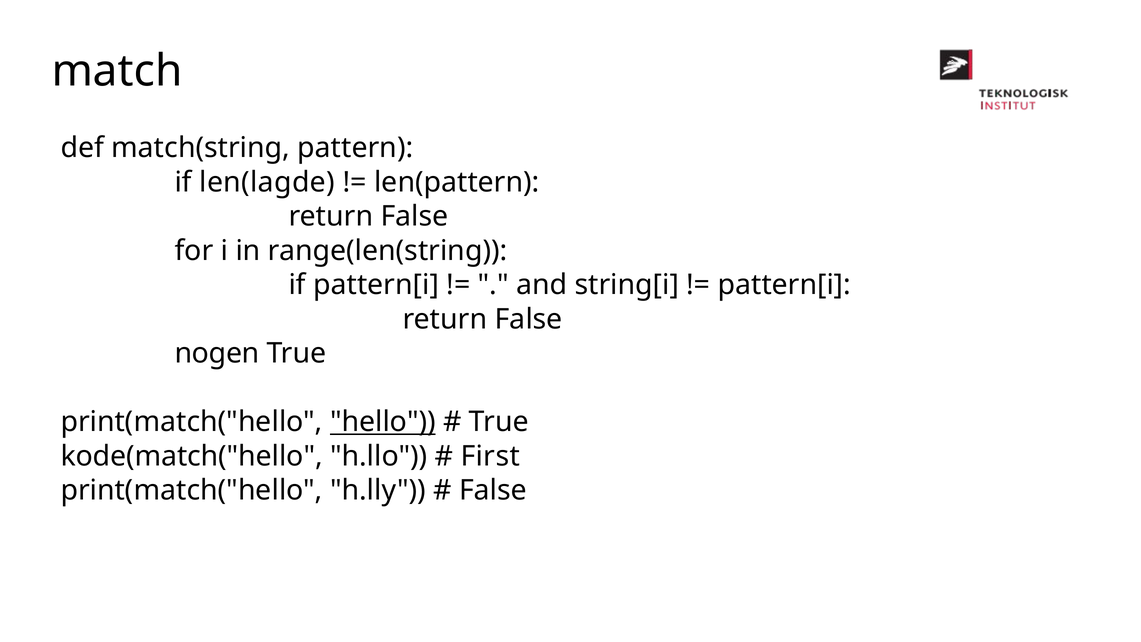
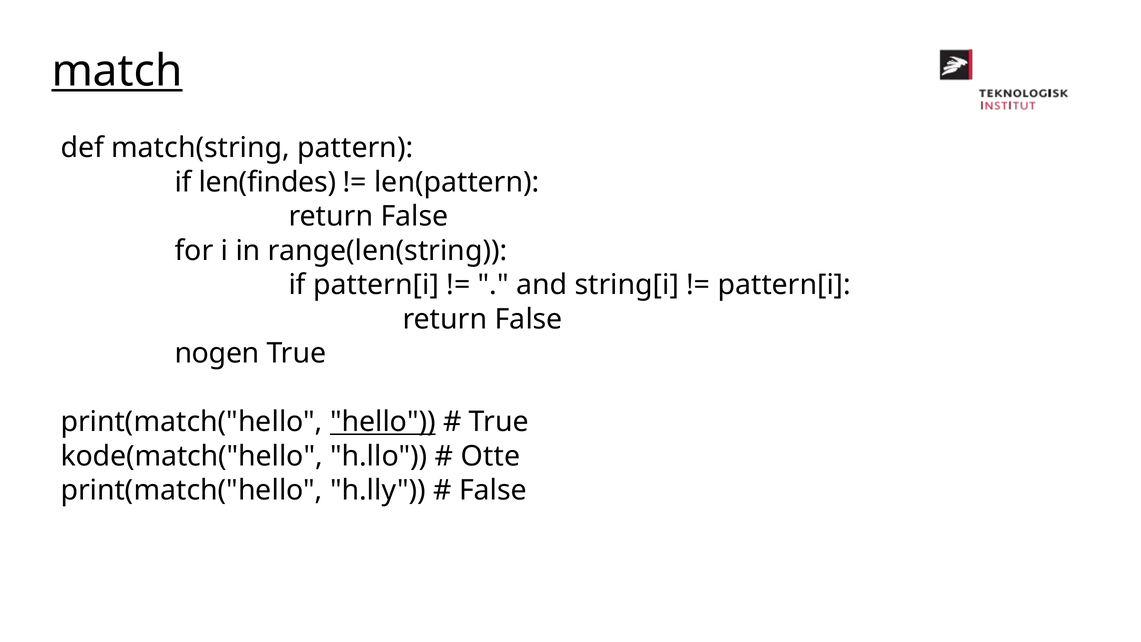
match underline: none -> present (117, 71)
len(lagde: len(lagde -> len(findes (267, 182)
First: First -> Otte (490, 456)
